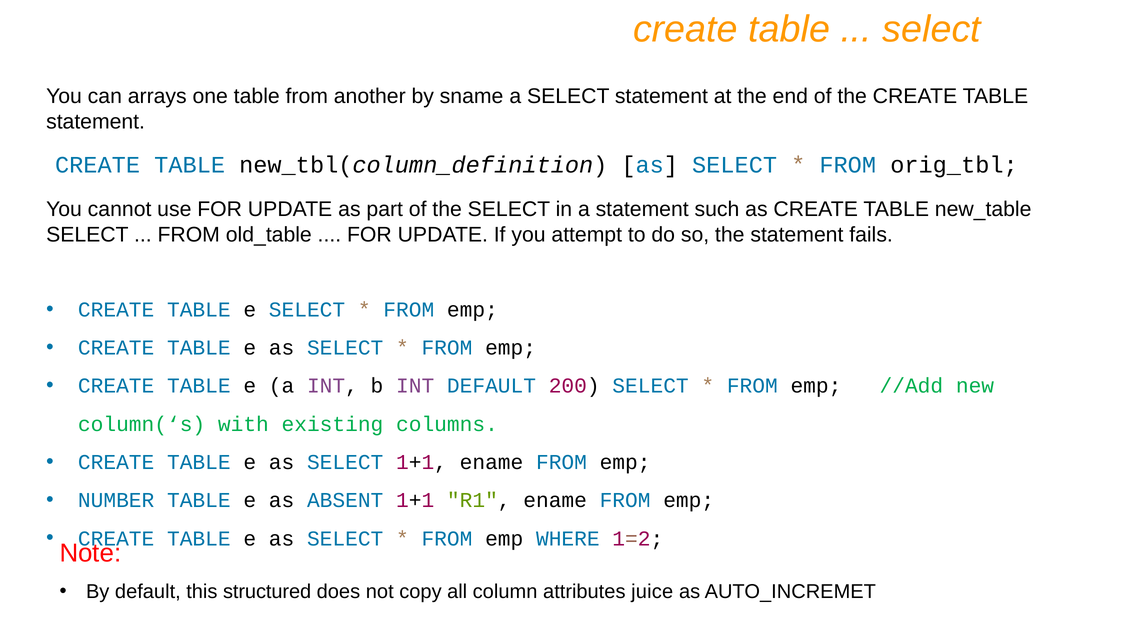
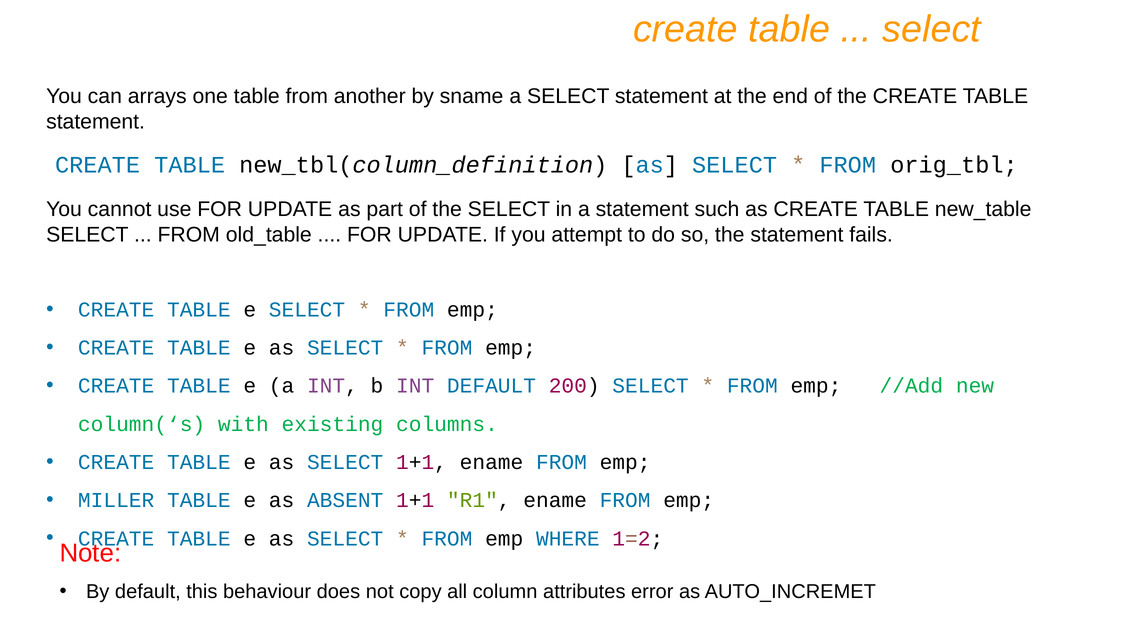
NUMBER: NUMBER -> MILLER (116, 501)
structured: structured -> behaviour (267, 592)
juice: juice -> error (652, 592)
